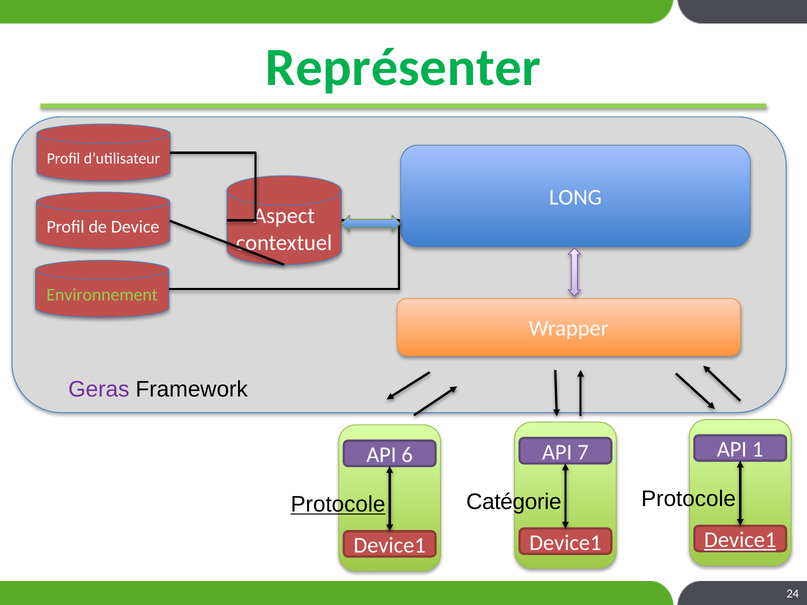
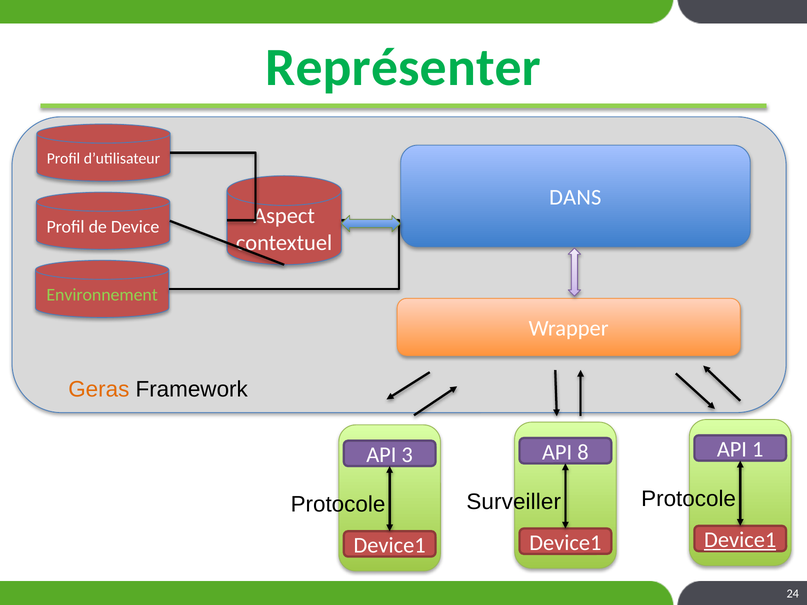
LONG: LONG -> DANS (575, 198)
Geras colour: purple -> orange (99, 390)
7: 7 -> 8 (583, 452)
6: 6 -> 3 (407, 455)
Catégorie: Catégorie -> Surveiller (514, 502)
Protocole underline: present -> none (338, 505)
